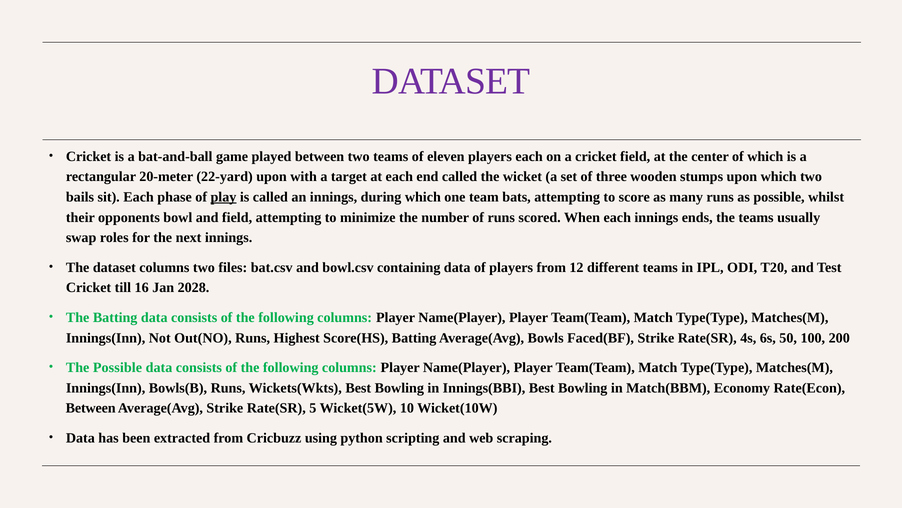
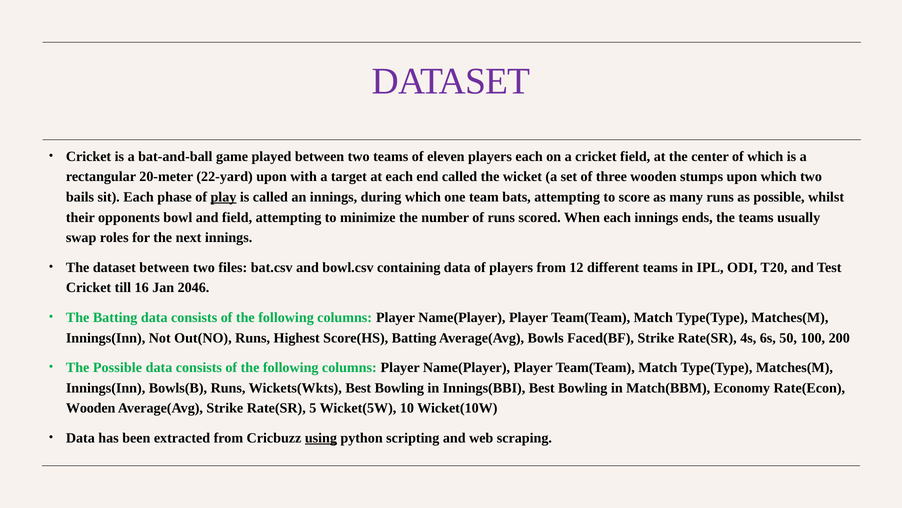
dataset columns: columns -> between (164, 267)
2028: 2028 -> 2046 (193, 287)
Between: Between -> Wooden (91, 408)
using underline: none -> present (321, 437)
